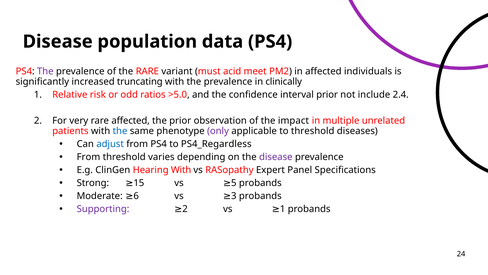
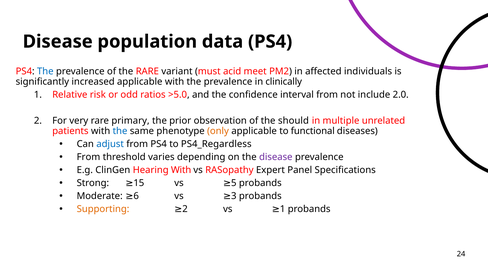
The colour: purple -> blue (45, 71)
increased truncating: truncating -> applicable (140, 82)
interval prior: prior -> from (327, 95)
2.4: 2.4 -> 2.0 (401, 95)
rare affected: affected -> primary (131, 121)
impact: impact -> should (293, 121)
only colour: purple -> orange (218, 131)
to threshold: threshold -> functional (313, 131)
Supporting colour: purple -> orange (103, 209)
